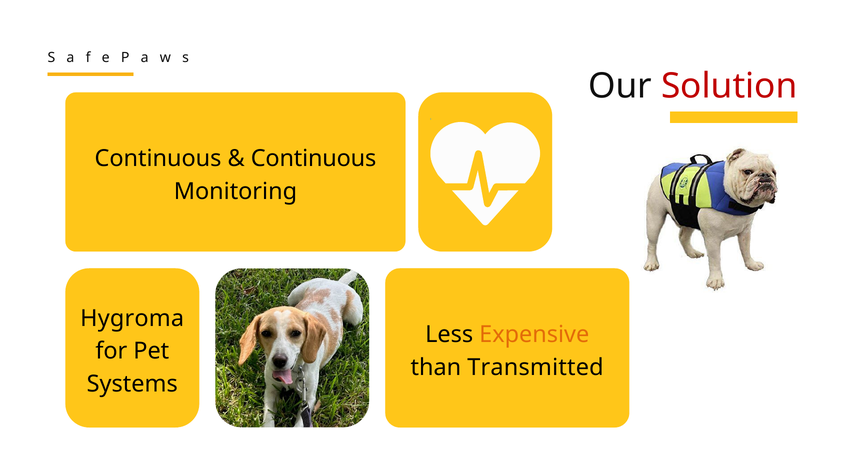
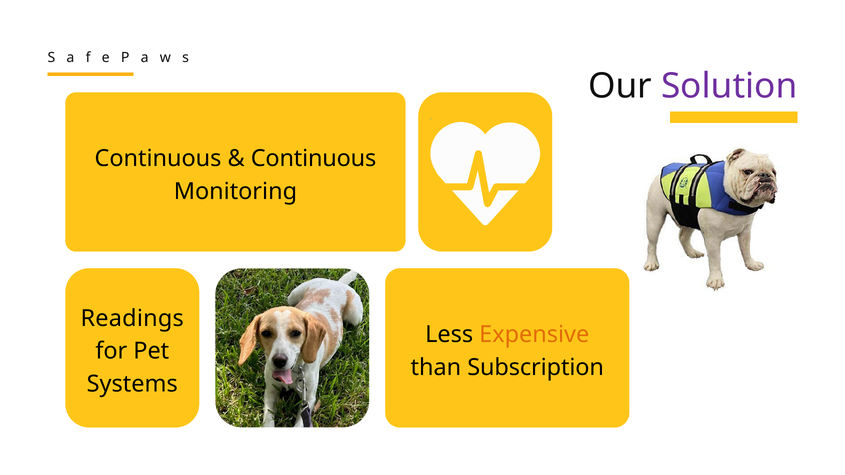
Solution colour: red -> purple (729, 86)
Hygroma: Hygroma -> Readings (132, 318)
Transmitted: Transmitted -> Subscription (536, 368)
